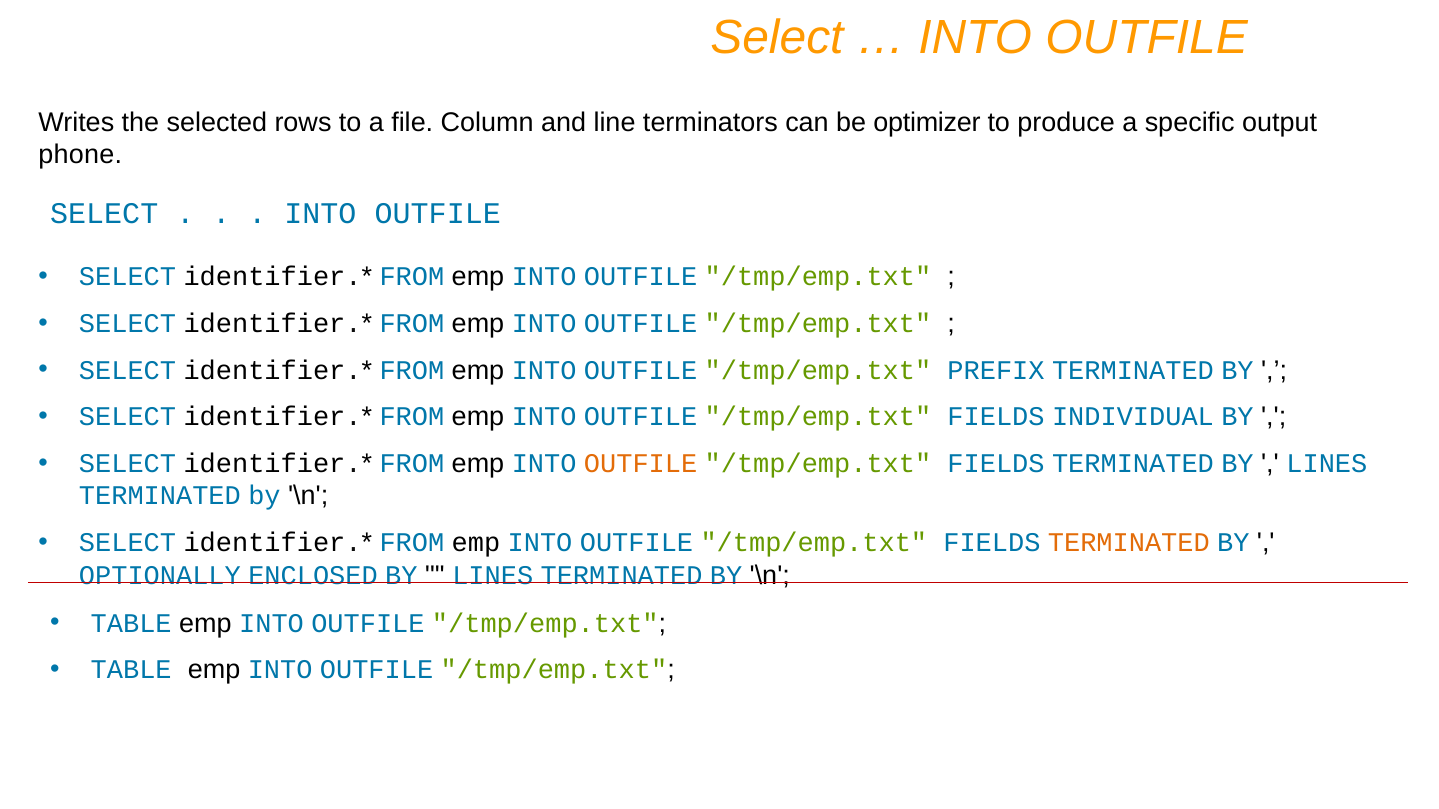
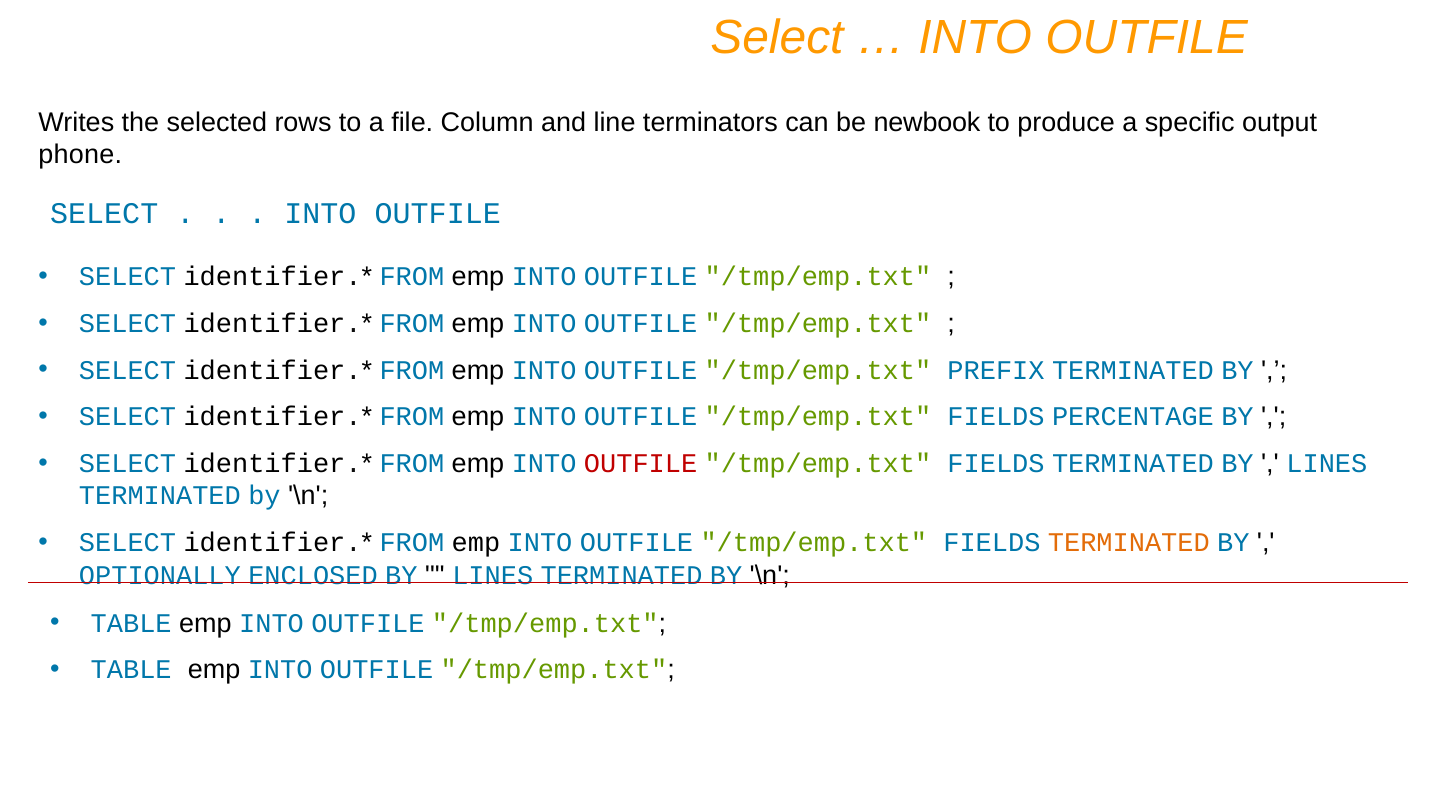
optimizer: optimizer -> newbook (927, 122)
INDIVIDUAL: INDIVIDUAL -> PERCENTAGE (1133, 417)
OUTFILE colour: orange -> red (641, 464)
